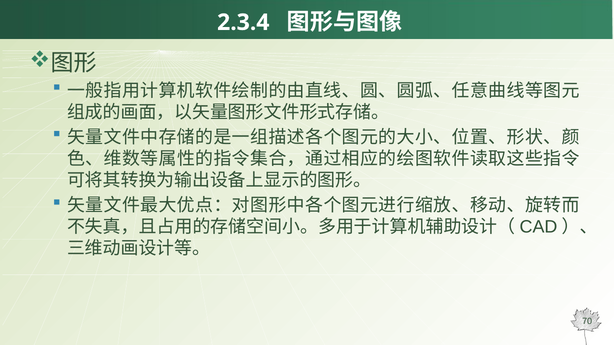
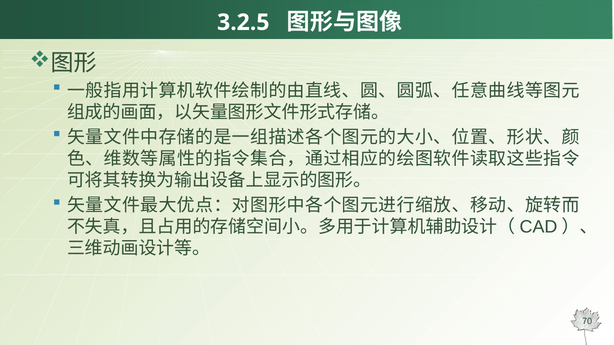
2.3.4: 2.3.4 -> 3.2.5 (243, 22)
